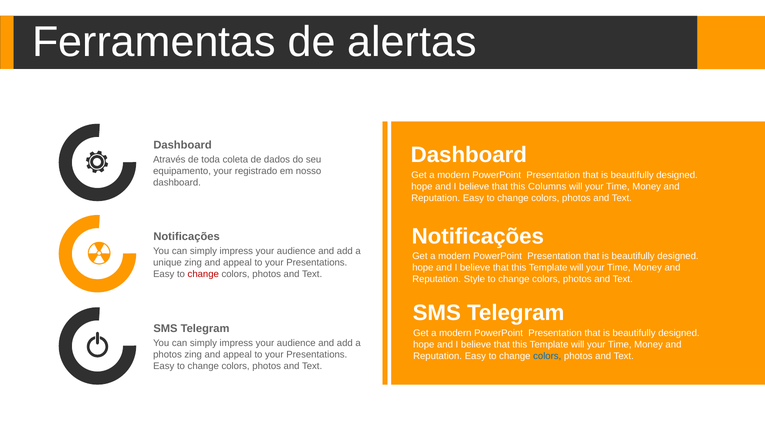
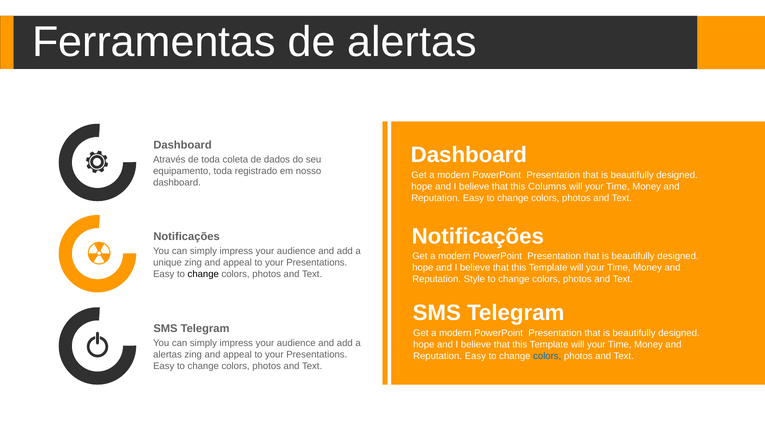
equipamento your: your -> toda (223, 171)
change colour: red -> black (203, 274)
photos: photos -> alertas (167, 355)
